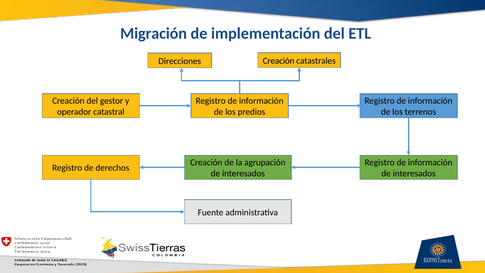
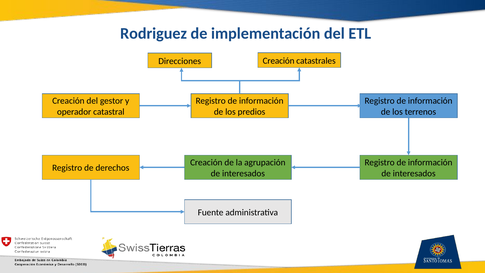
Migración: Migración -> Rodriguez (154, 33)
